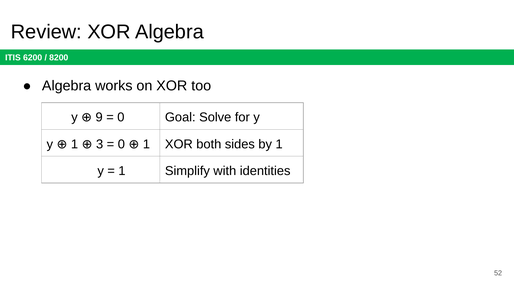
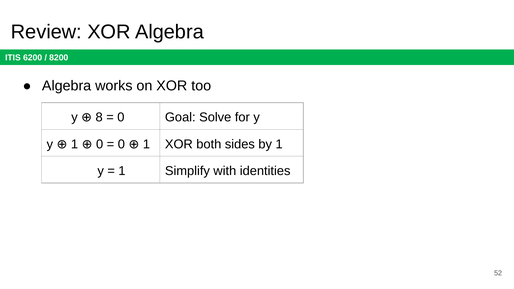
9: 9 -> 8 (99, 117)
1 3: 3 -> 0 (100, 144)
